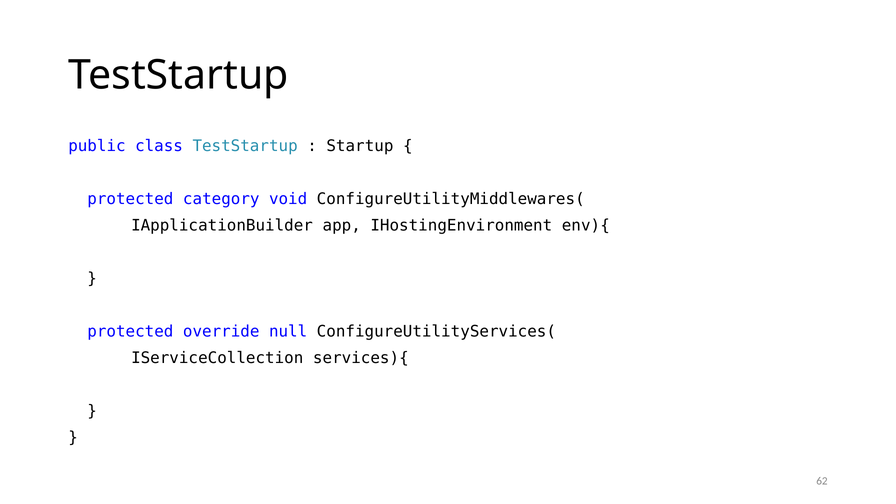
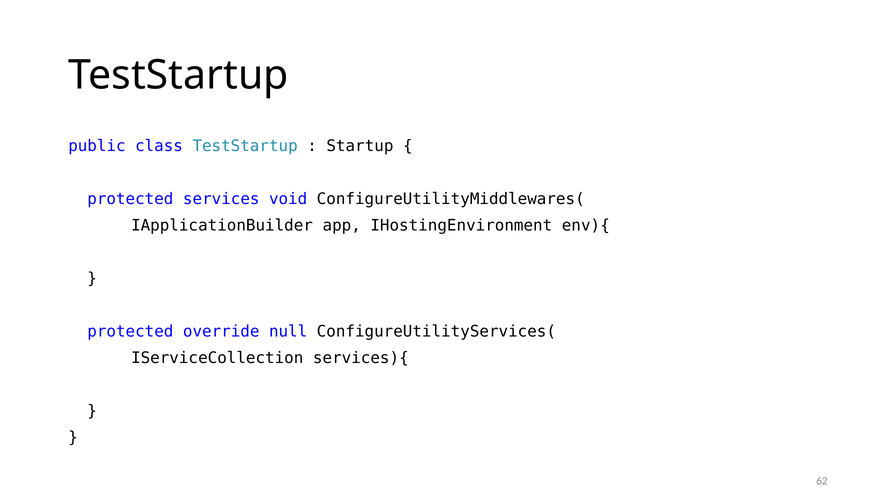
category: category -> services (221, 199)
